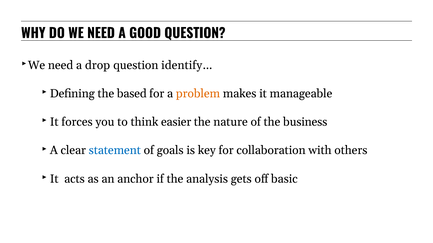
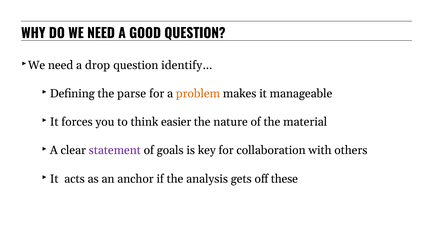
based: based -> parse (132, 94)
business: business -> material (305, 122)
statement colour: blue -> purple (115, 150)
basic: basic -> these (284, 179)
